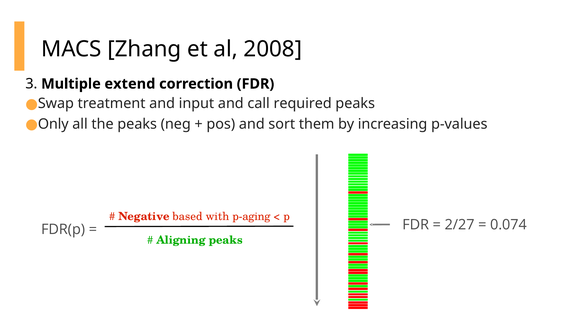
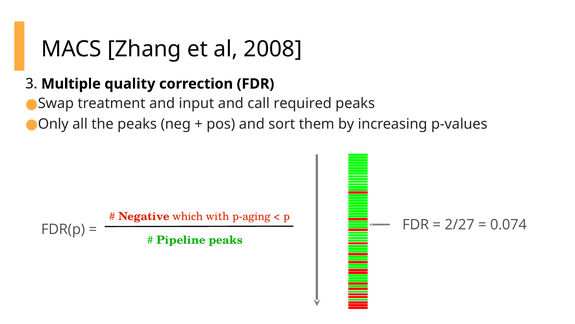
extend: extend -> quality (130, 84)
based: based -> which (188, 216)
Aligning: Aligning -> Pipeline (181, 240)
